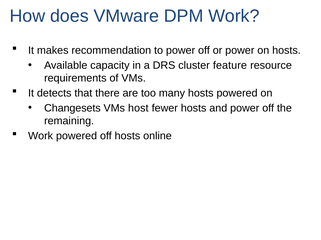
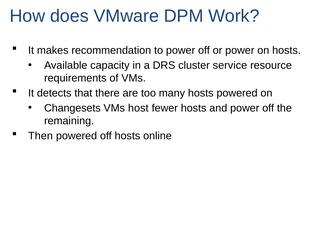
feature: feature -> service (230, 66)
Work: Work -> Then (41, 136)
